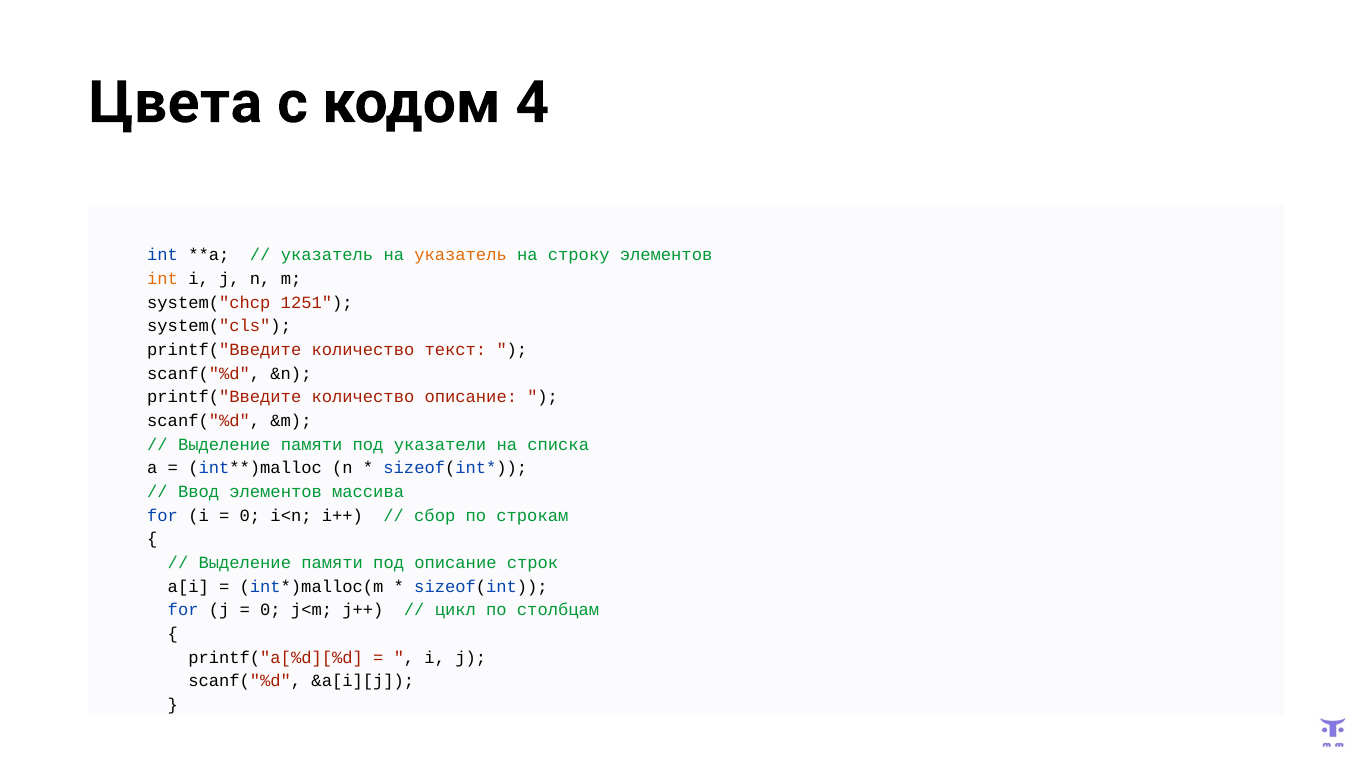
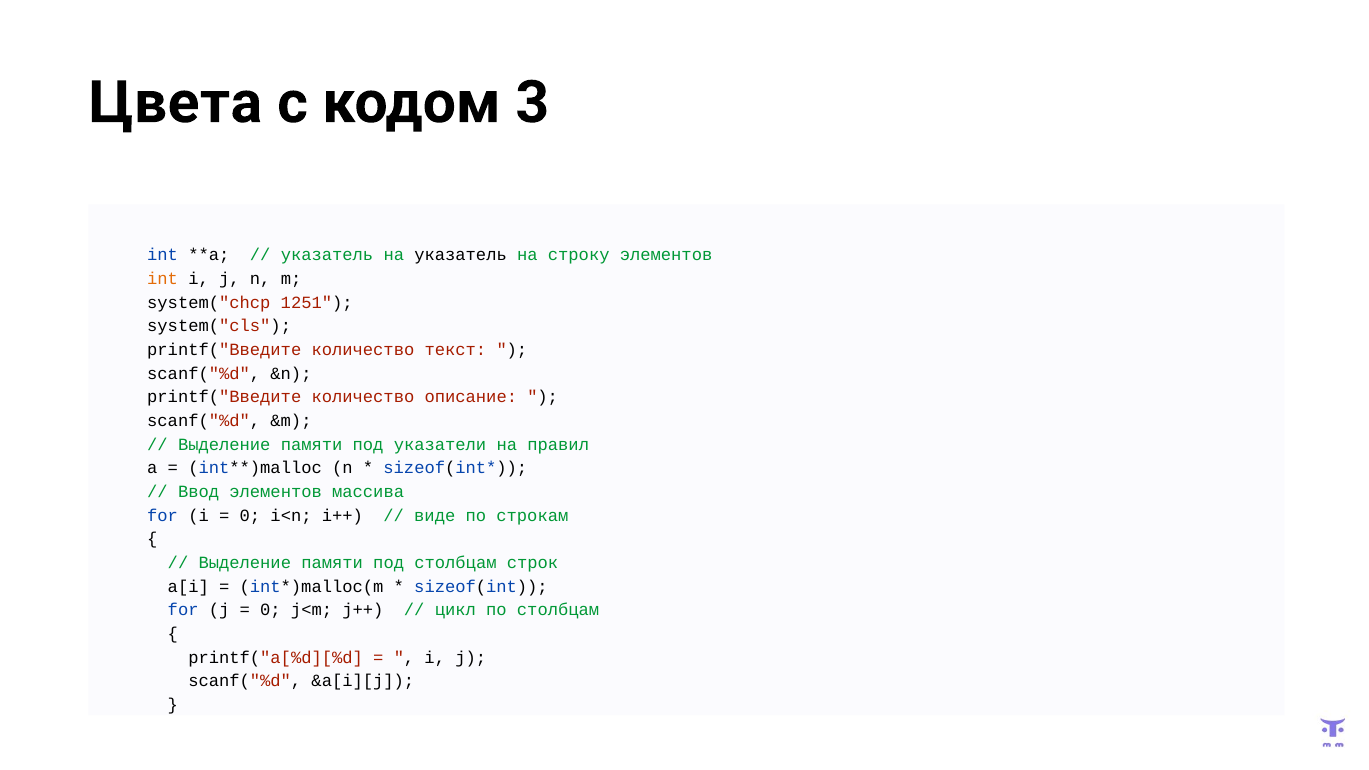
4: 4 -> 3 (532, 103)
указатель colour: orange -> black (461, 255)
списка: списка -> правил (558, 445)
сбор: сбор -> виде (435, 516)
под описание: описание -> столбцам (455, 563)
